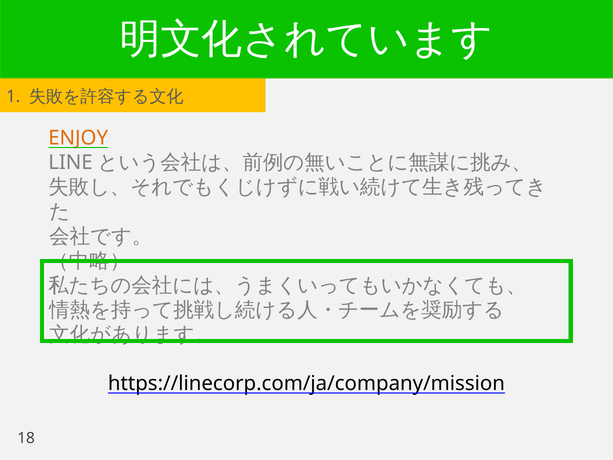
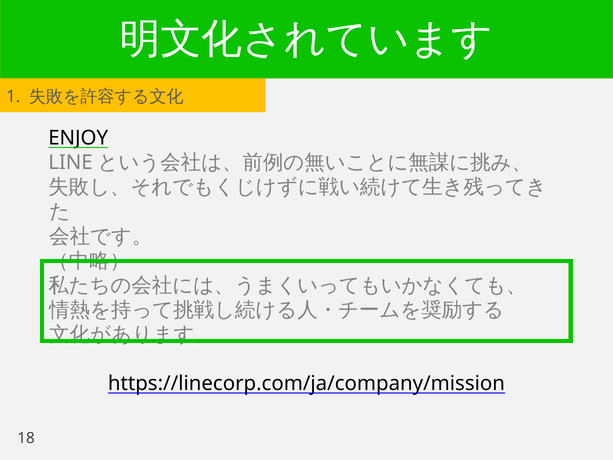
ENJOY colour: orange -> black (78, 138)
